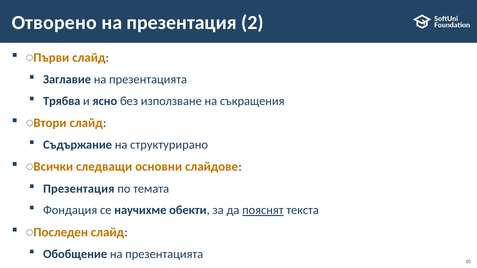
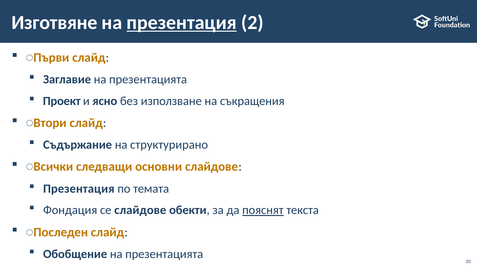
Отворено: Отворено -> Изготвяне (54, 23)
презентация underline: none -> present (182, 23)
Трябва: Трябва -> Проект (62, 101)
се научихме: научихме -> слайдове (140, 210)
